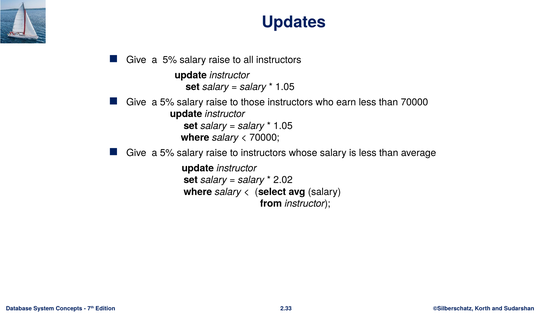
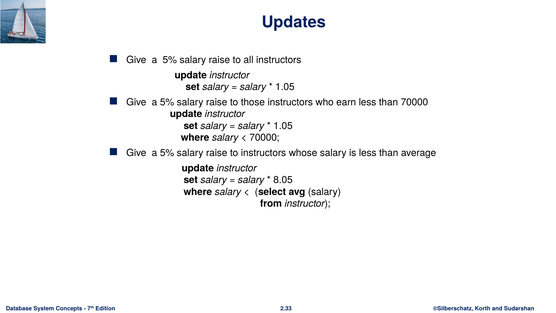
2.02: 2.02 -> 8.05 (283, 180)
